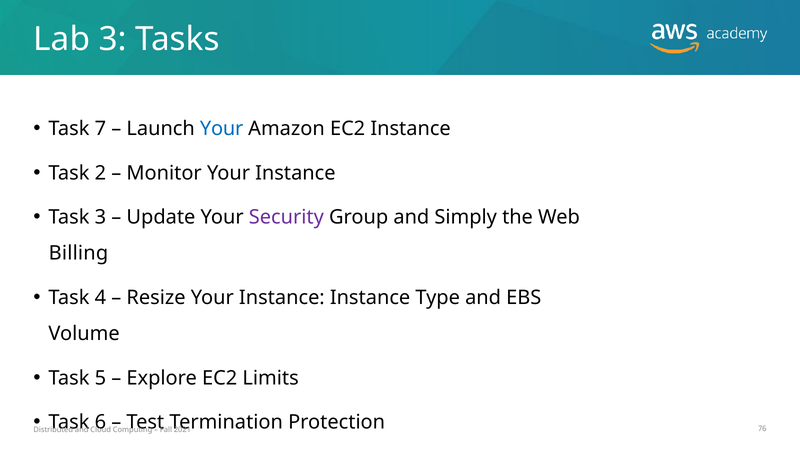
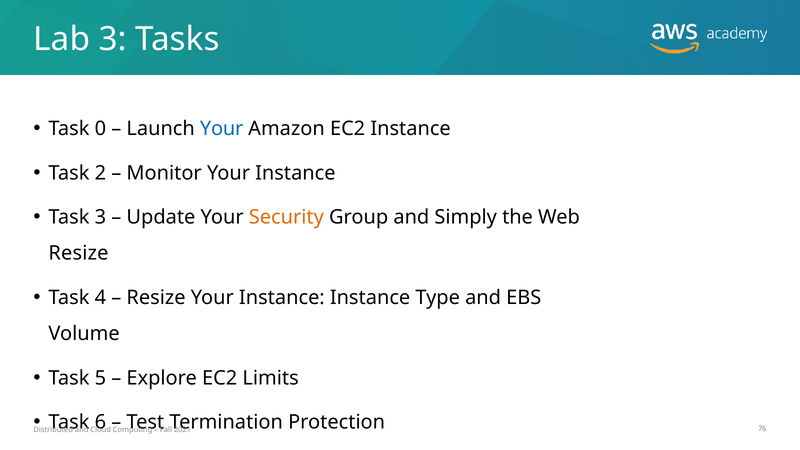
7: 7 -> 0 (100, 129)
Security colour: purple -> orange (286, 217)
Billing: Billing -> Resize (78, 253)
